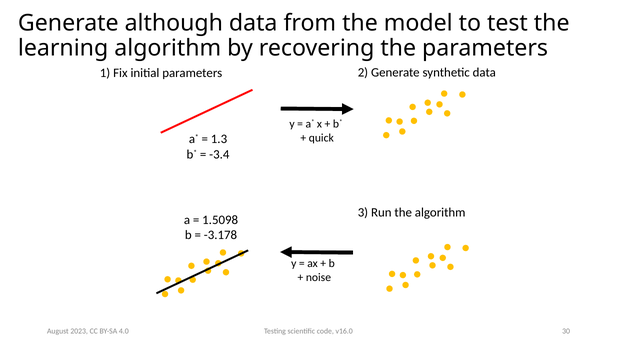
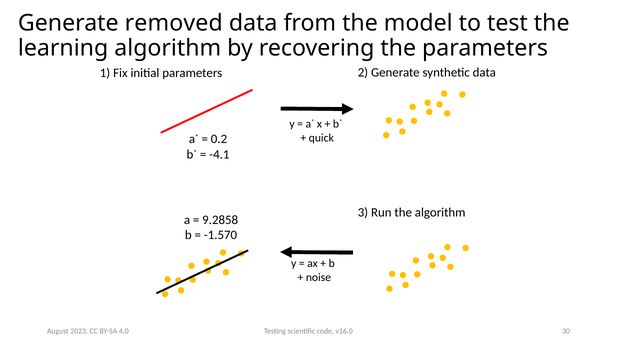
although: although -> removed (174, 23)
1.3: 1.3 -> 0.2 (219, 139)
-3.4: -3.4 -> -4.1 (219, 155)
1.5098: 1.5098 -> 9.2858 (220, 220)
-3.178: -3.178 -> -1.570 (220, 235)
